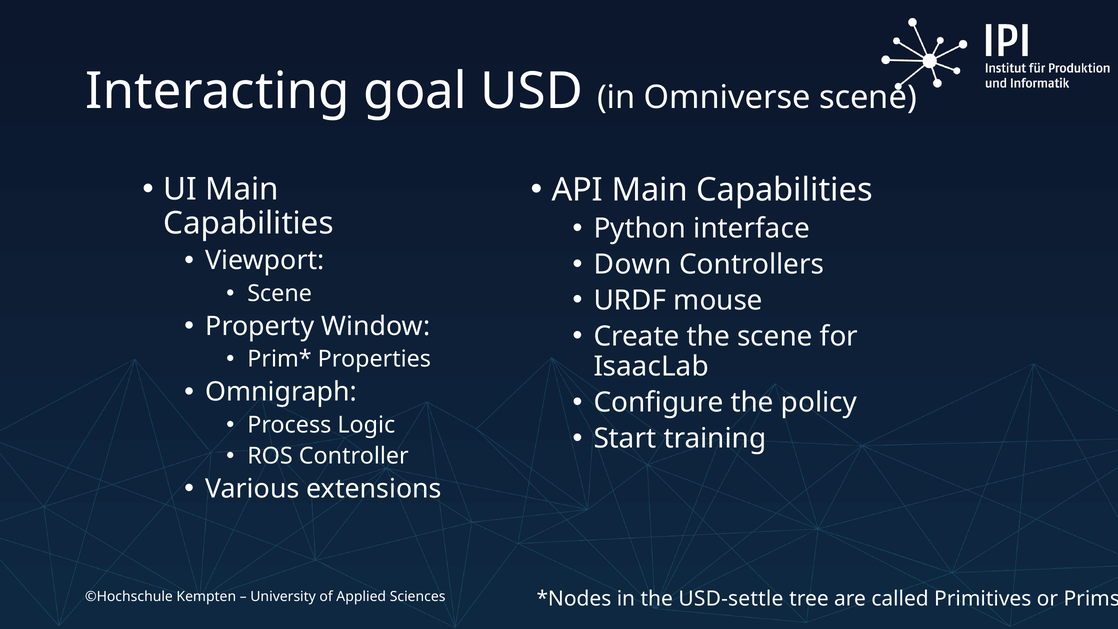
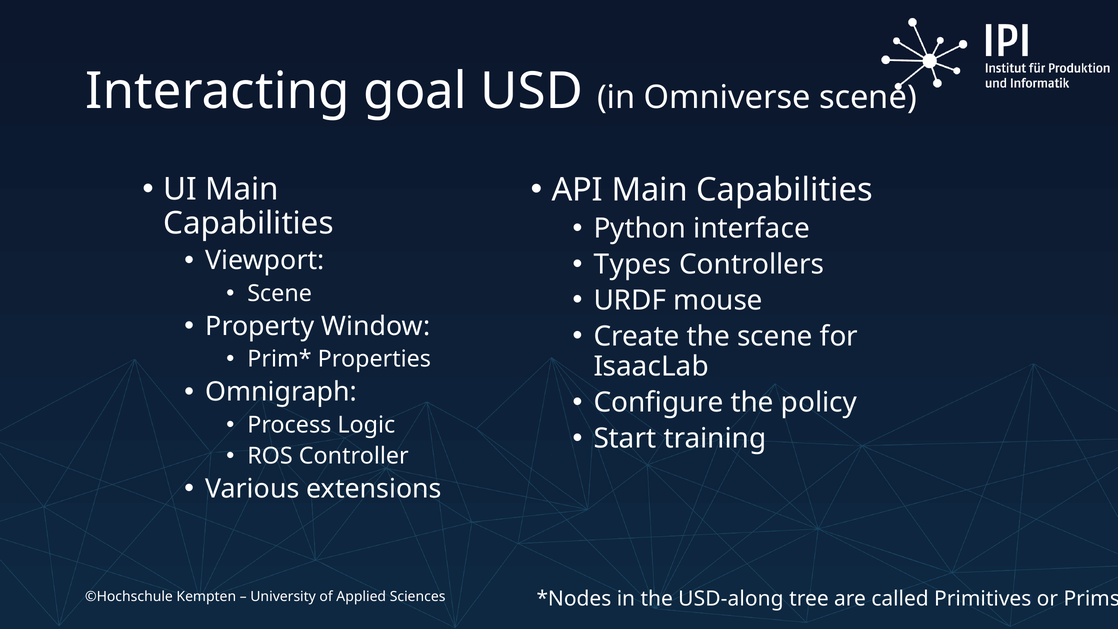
Down: Down -> Types (633, 264)
USD-settle: USD-settle -> USD-along (731, 599)
